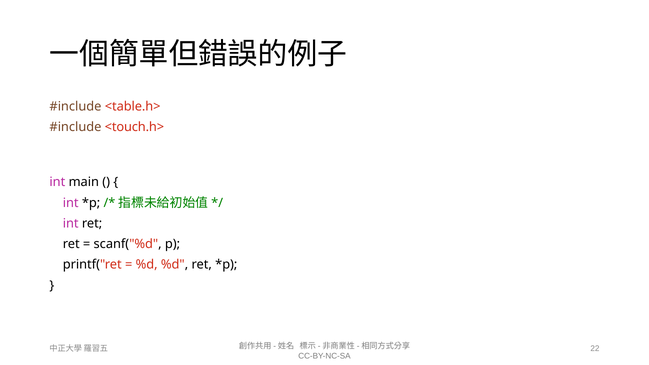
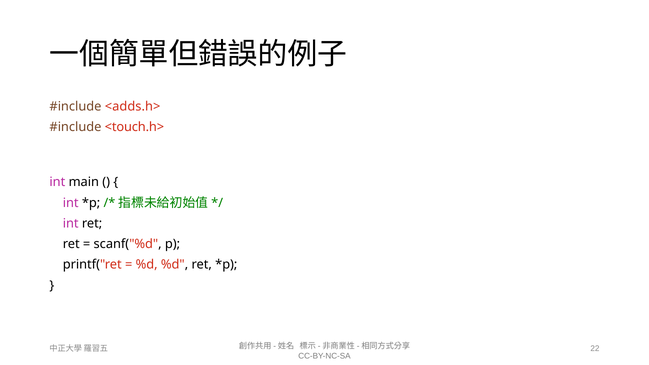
<table.h>: <table.h> -> <adds.h> (133, 106)
